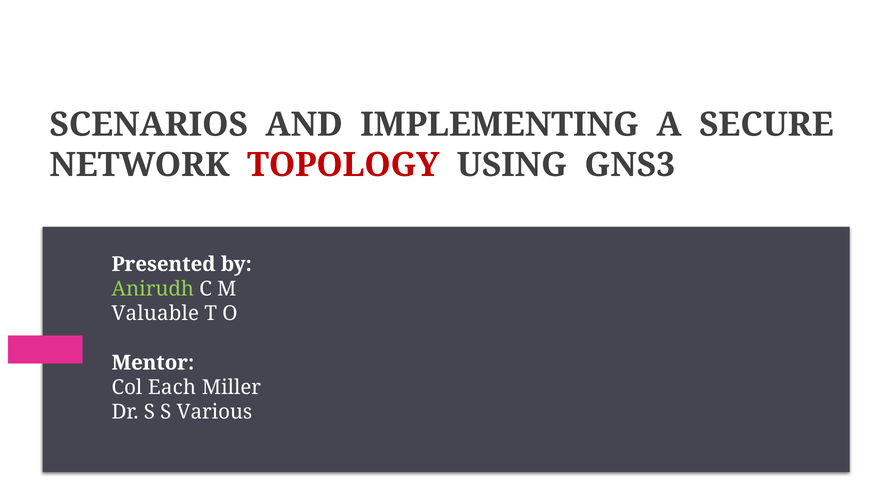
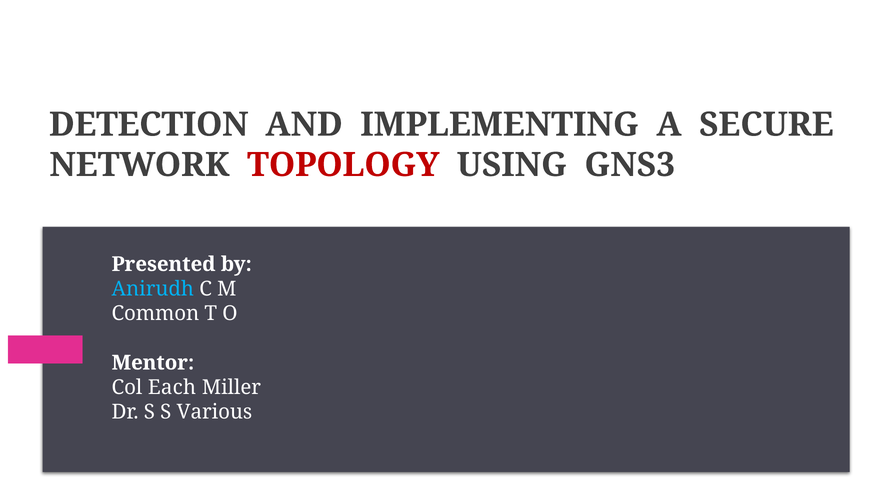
SCENARIOS: SCENARIOS -> DETECTION (149, 124)
Anirudh colour: light green -> light blue (153, 289)
Valuable: Valuable -> Common (155, 313)
